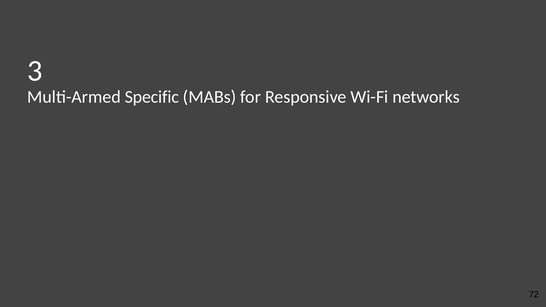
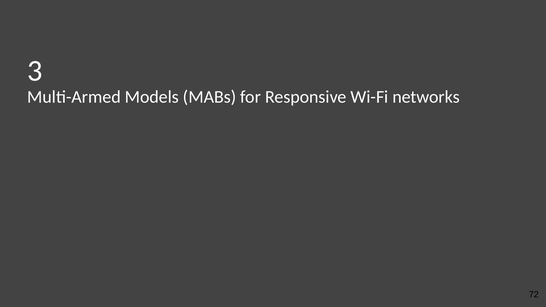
Specific: Specific -> Models (152, 97)
